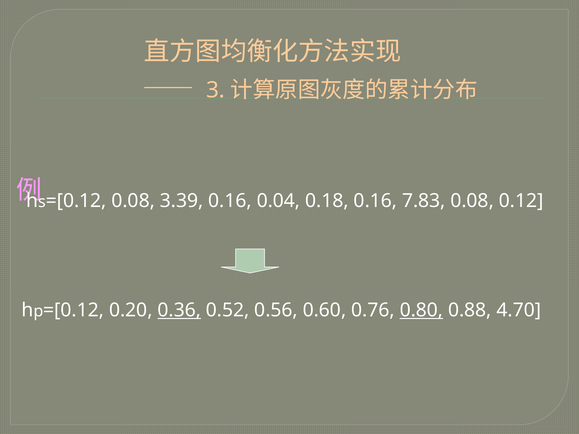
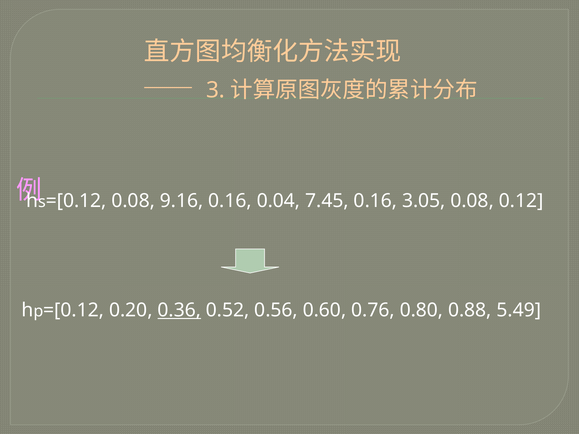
3.39: 3.39 -> 9.16 (182, 201)
0.18: 0.18 -> 7.45 (327, 201)
7.83: 7.83 -> 3.05 (424, 201)
0.80 underline: present -> none (421, 310)
4.70: 4.70 -> 5.49 (519, 310)
